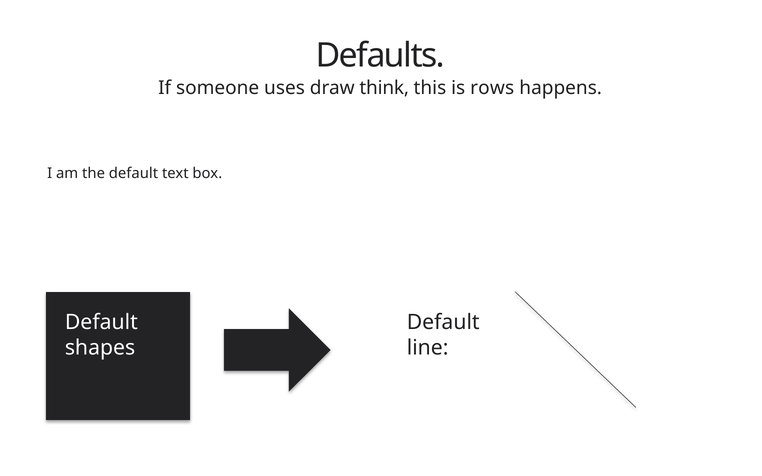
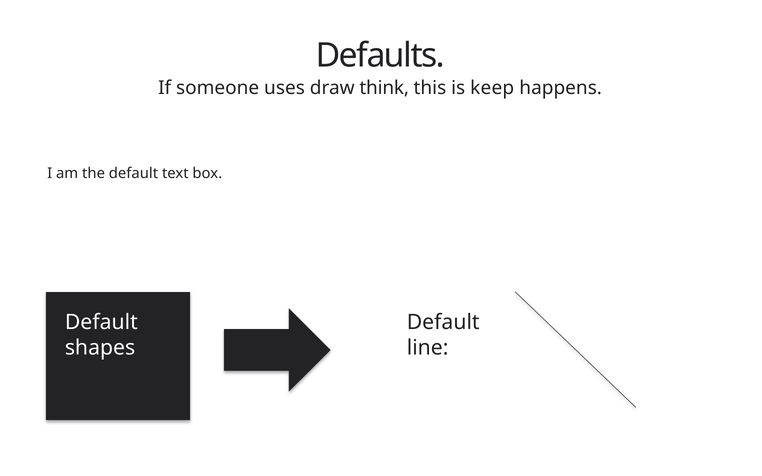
rows: rows -> keep (492, 88)
